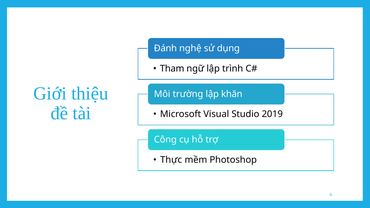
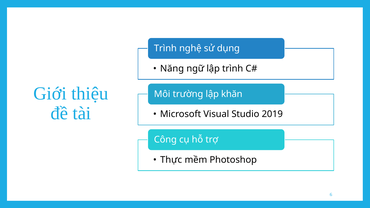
Đánh: Đánh -> Trình (165, 48)
Tham: Tham -> Năng (172, 69)
